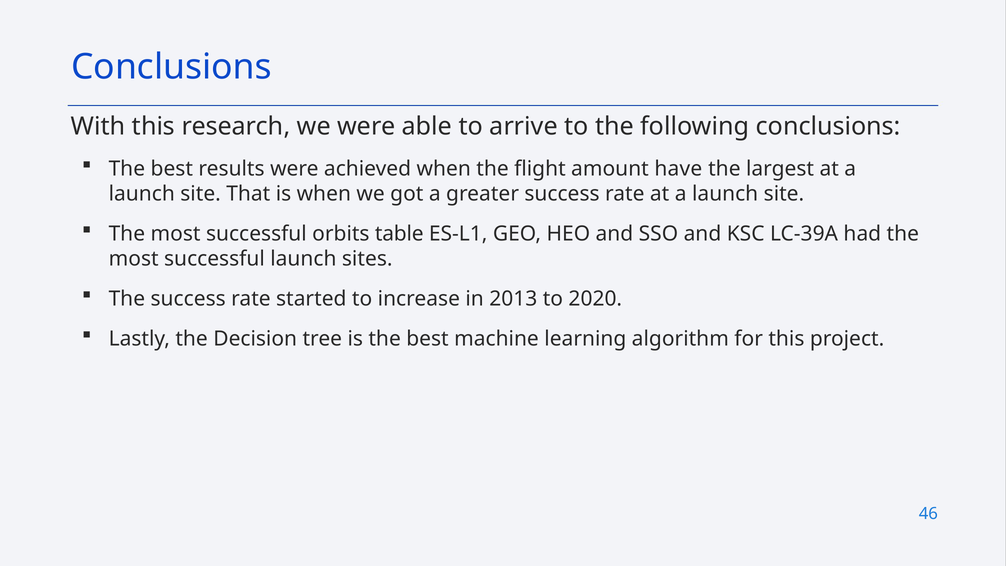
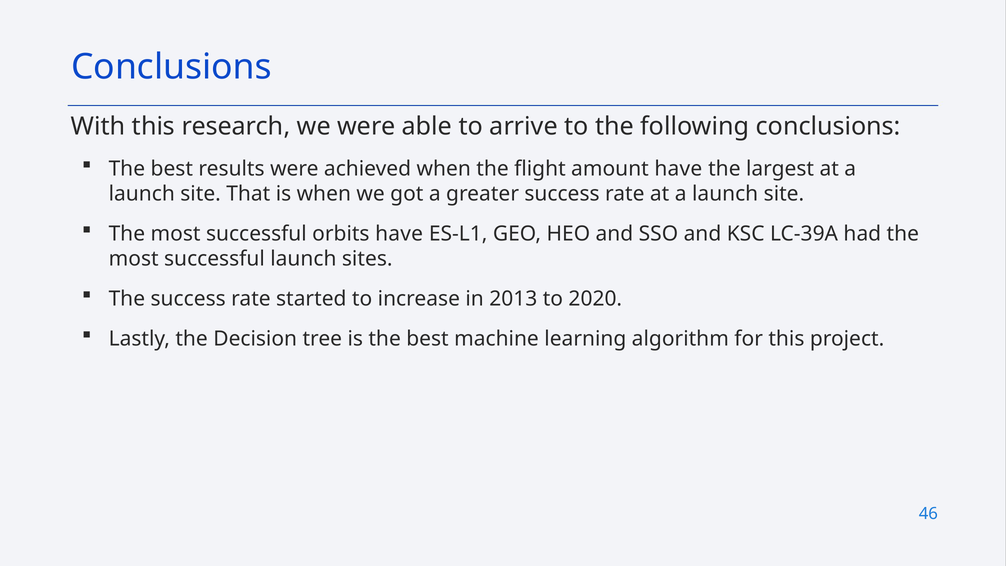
orbits table: table -> have (399, 234)
